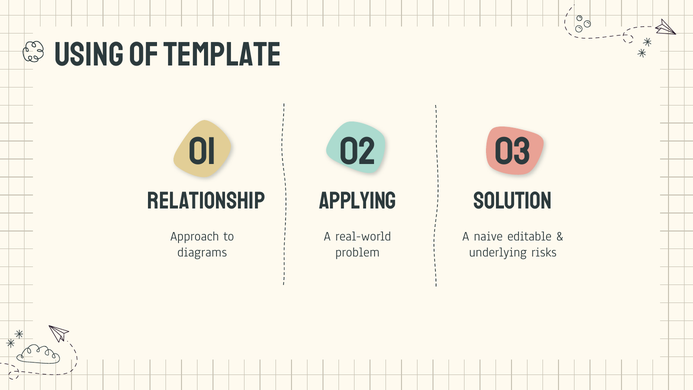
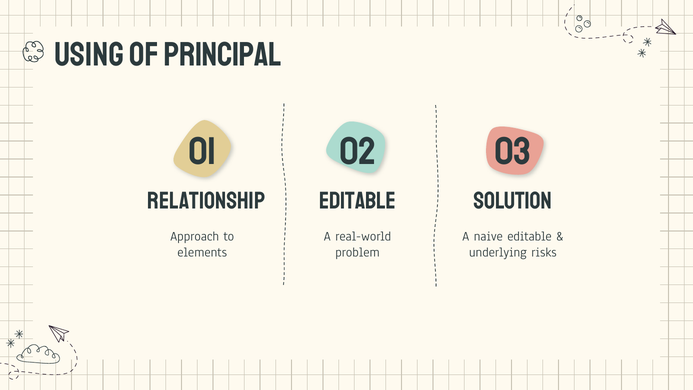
template: template -> principal (223, 55)
Applying: Applying -> Editable (358, 201)
diagrams: diagrams -> elements (202, 252)
